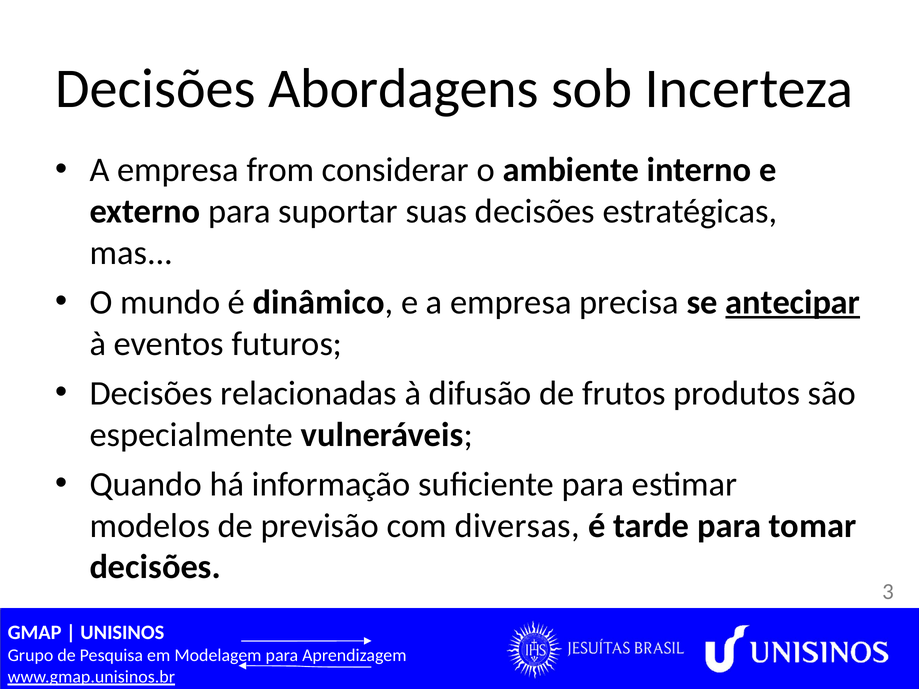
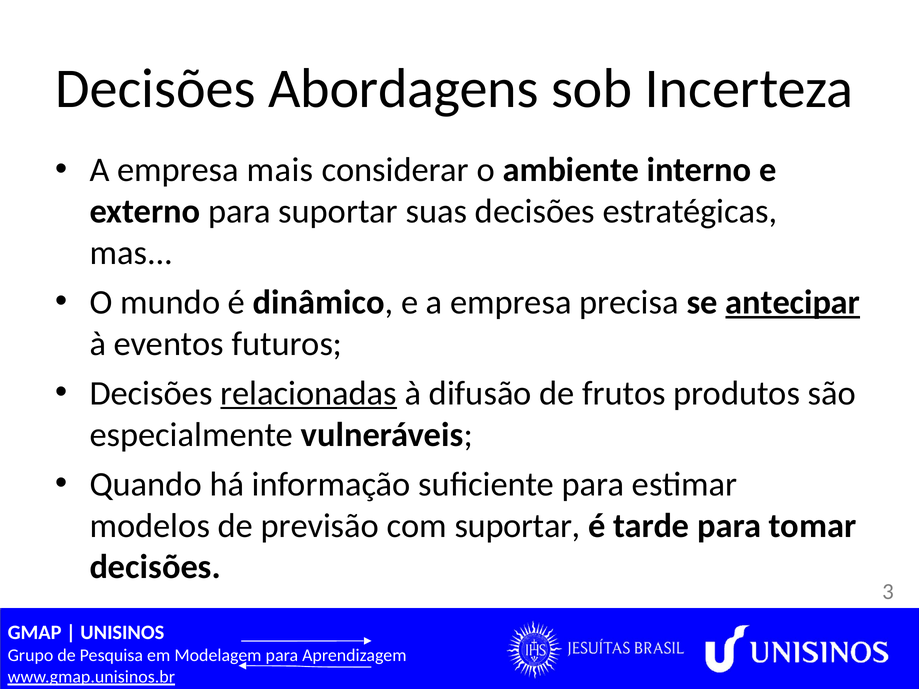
from: from -> mais (280, 170)
relacionadas underline: none -> present (309, 393)
com diversas: diversas -> suportar (518, 526)
